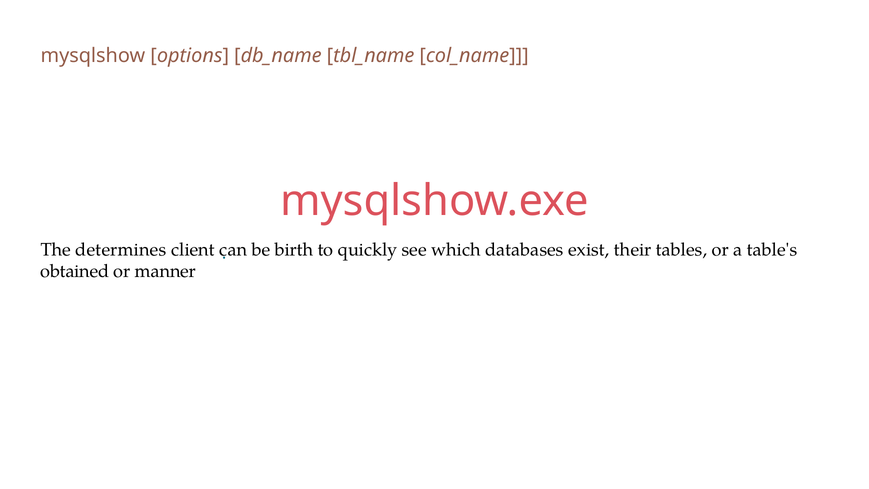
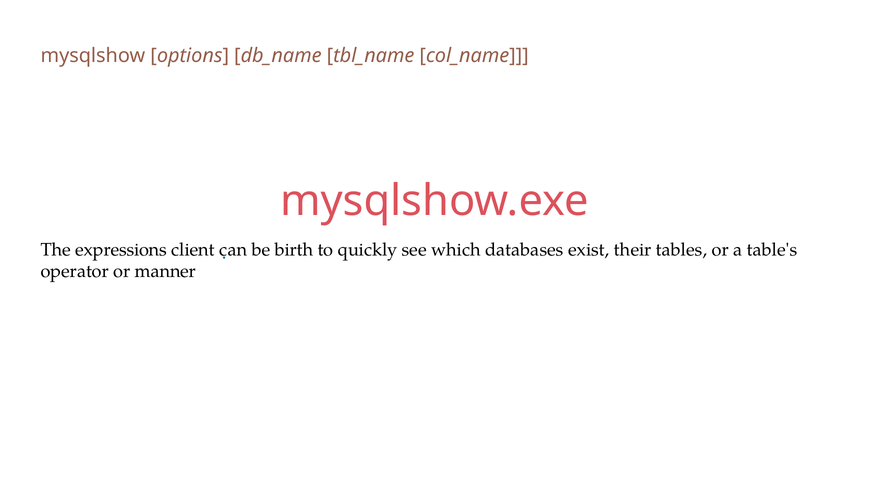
determines: determines -> expressions (121, 249)
obtained: obtained -> operator (75, 271)
